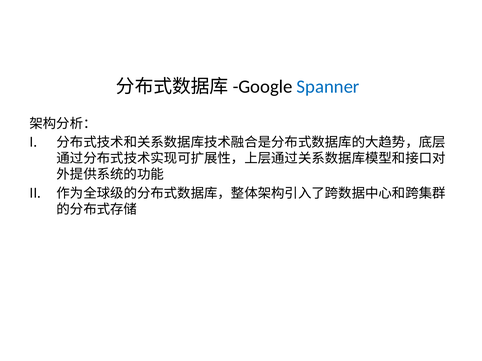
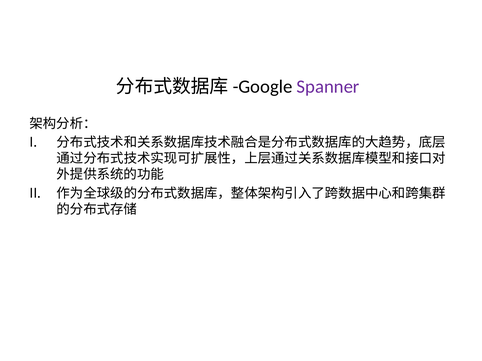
Spanner colour: blue -> purple (328, 87)
